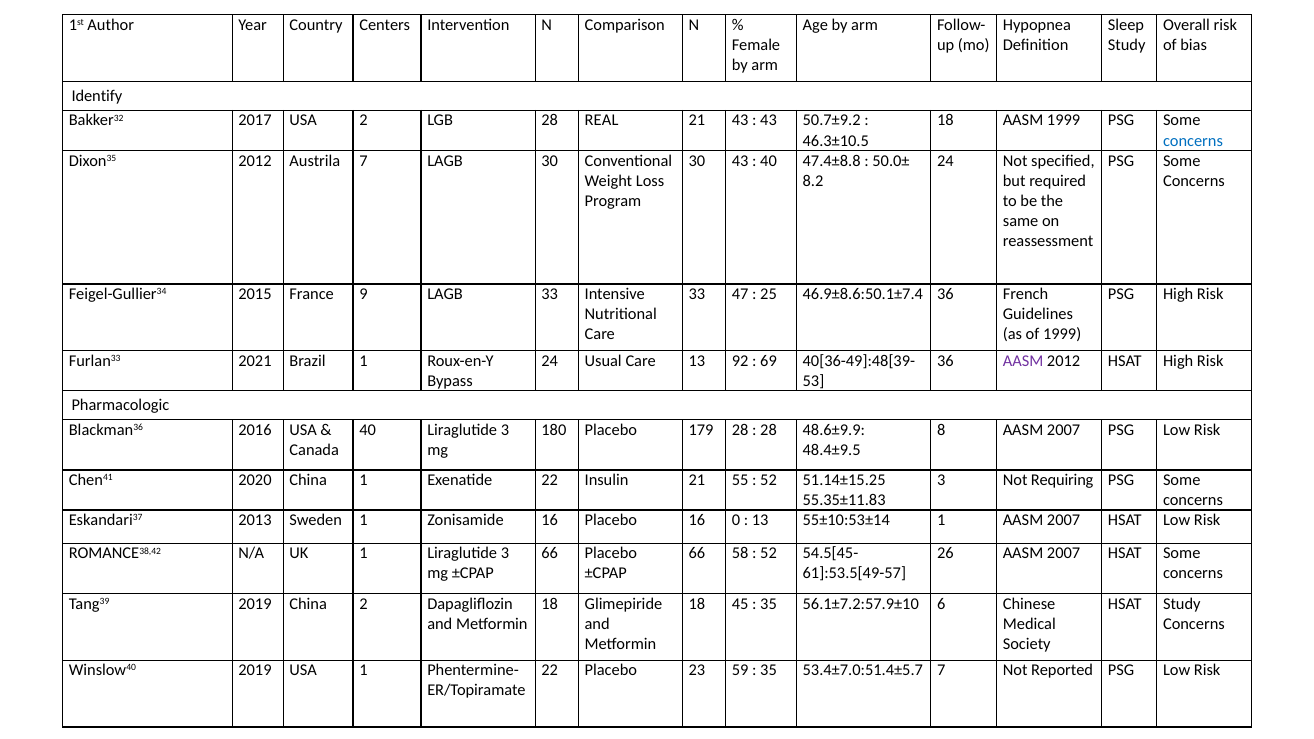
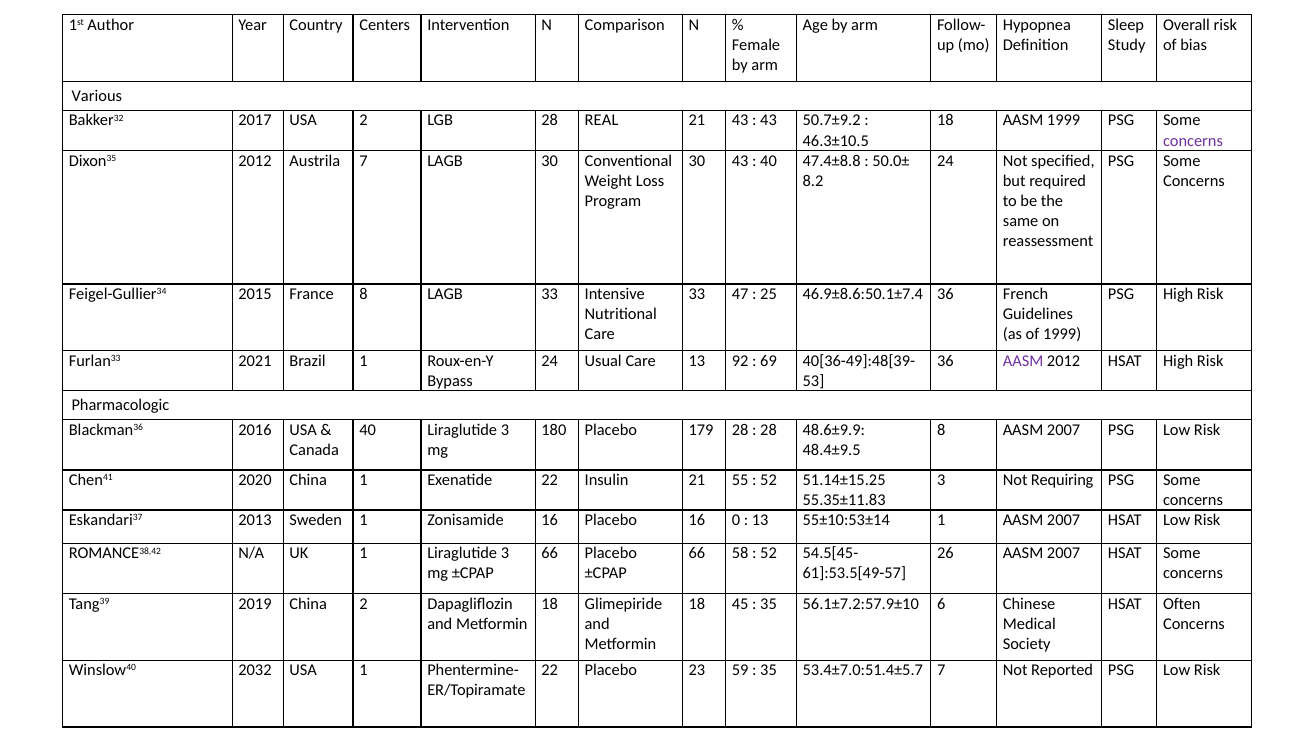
Identify: Identify -> Various (97, 96)
concerns colour: blue -> purple (1193, 141)
France 9: 9 -> 8 (364, 294)
HSAT Study: Study -> Often (1182, 604)
Winslow40 2019: 2019 -> 2032 (255, 670)
